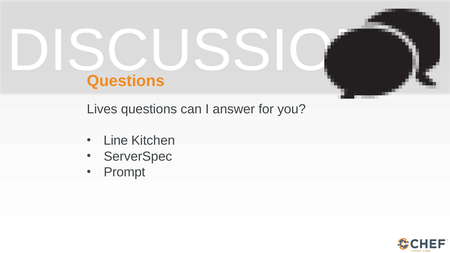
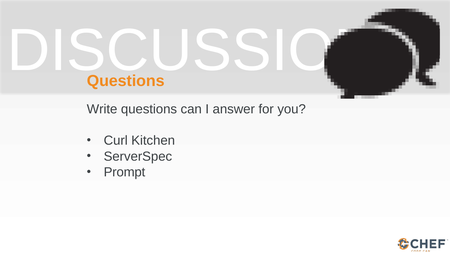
Lives: Lives -> Write (102, 109)
Line: Line -> Curl (116, 141)
